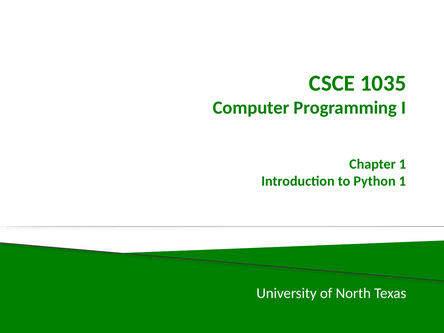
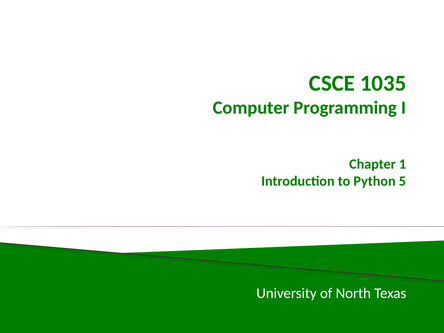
Python 1: 1 -> 5 (402, 181)
